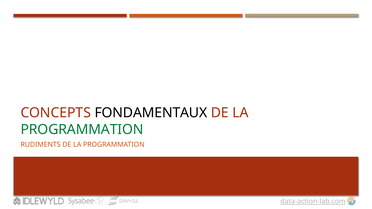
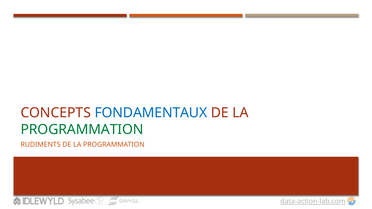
FONDAMENTAUX colour: black -> blue (151, 113)
